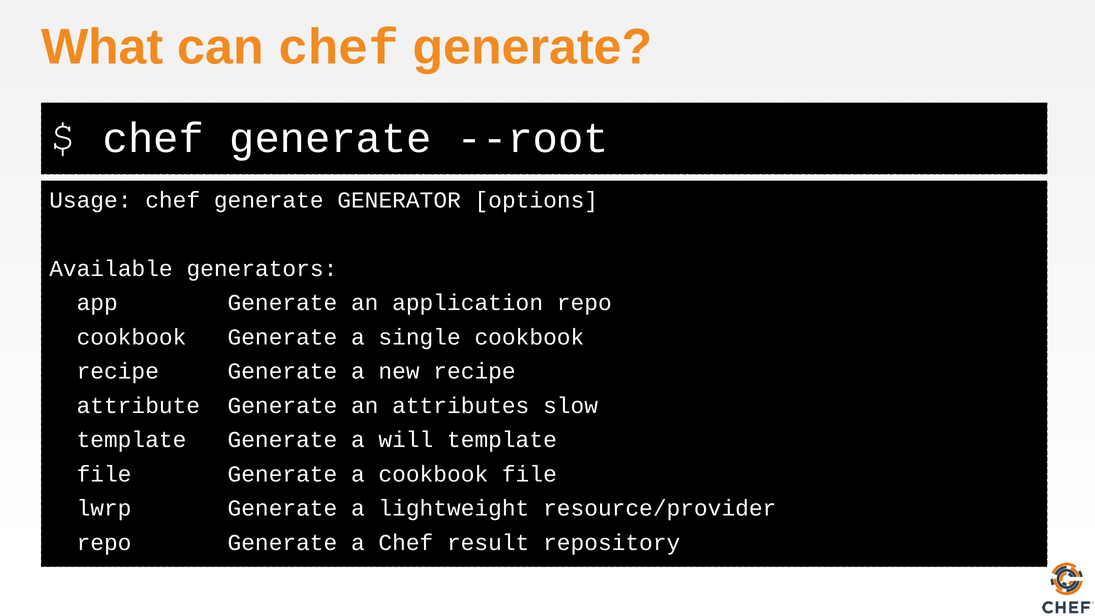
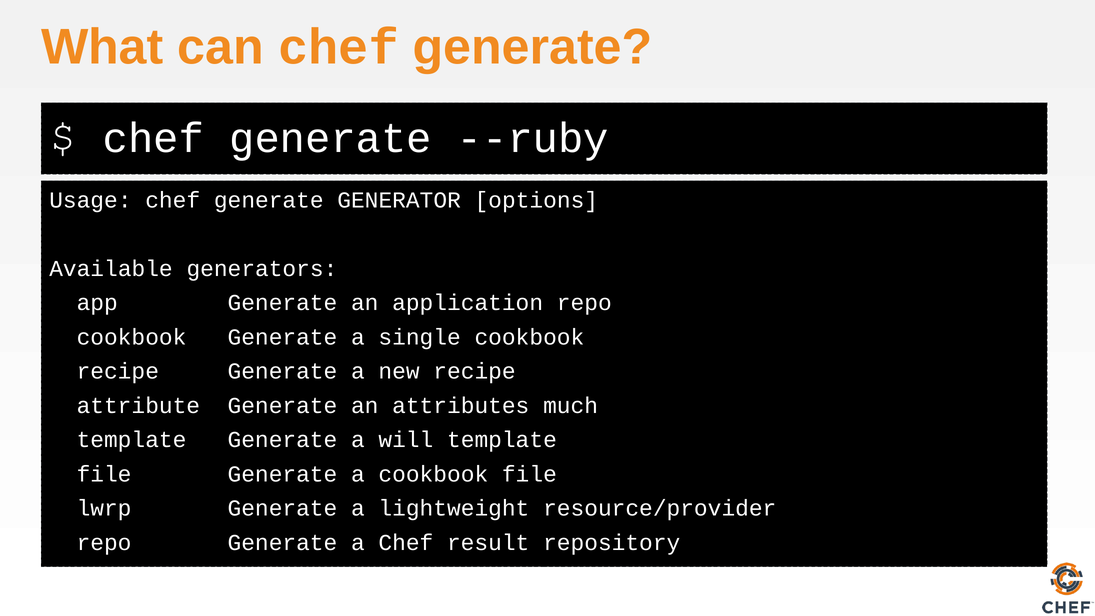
--root: --root -> --ruby (533, 138)
slow: slow -> much (571, 406)
